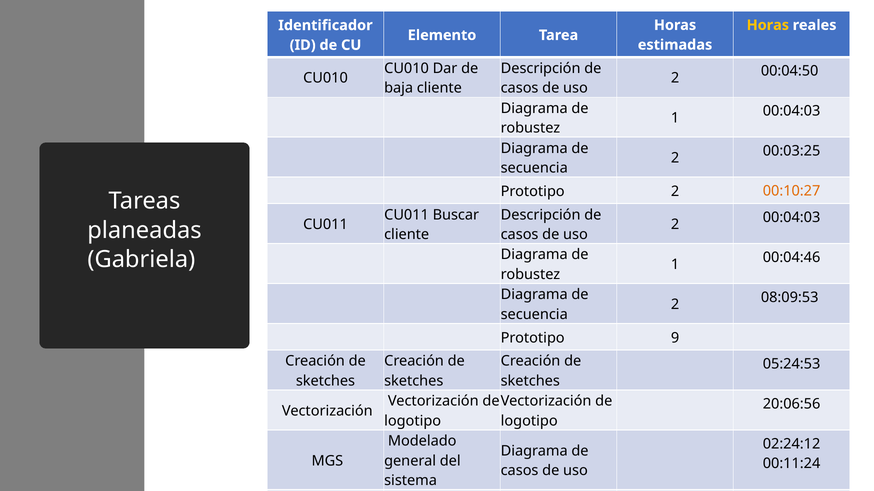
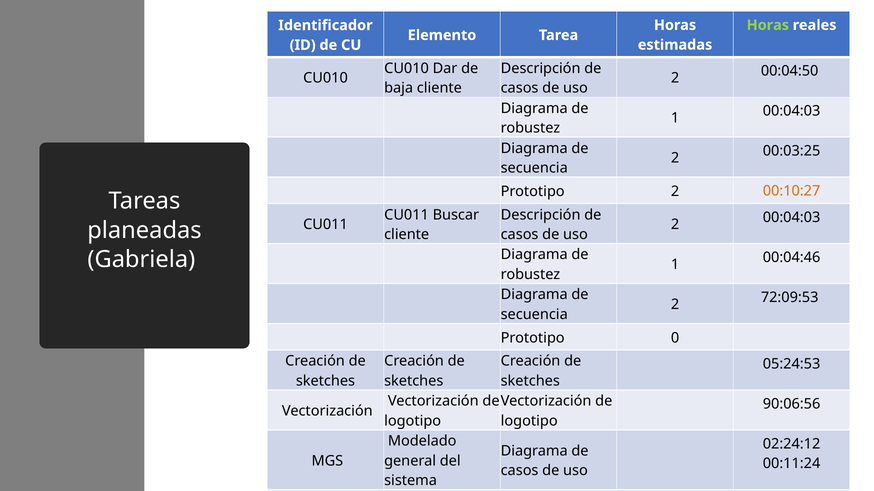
Horas colour: yellow -> light green (768, 25)
08:09:53: 08:09:53 -> 72:09:53 (790, 298)
9: 9 -> 0 (675, 338)
20:06:56: 20:06:56 -> 90:06:56 (792, 404)
